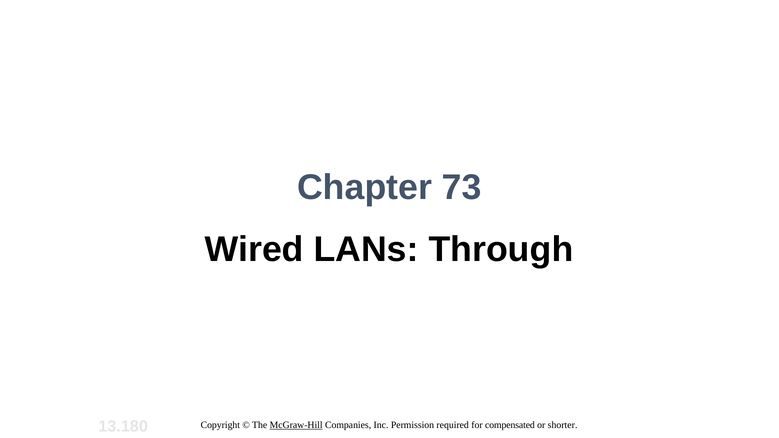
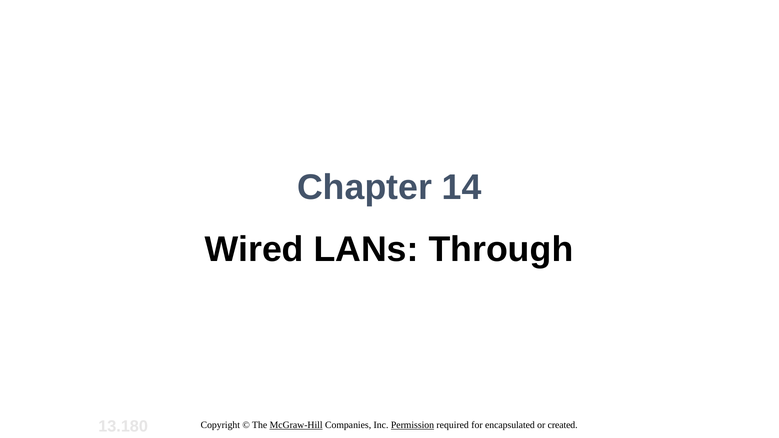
73: 73 -> 14 (462, 188)
Permission underline: none -> present (413, 425)
compensated: compensated -> encapsulated (510, 425)
shorter: shorter -> created (563, 425)
